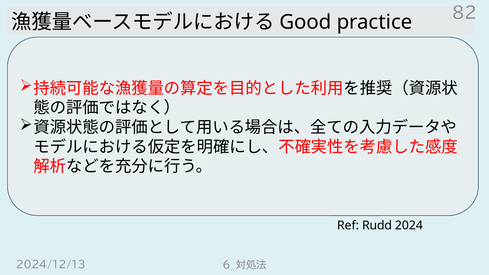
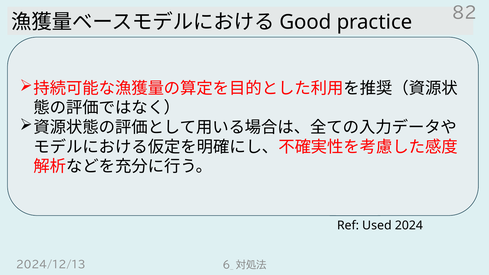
Rudd: Rudd -> Used (377, 226)
